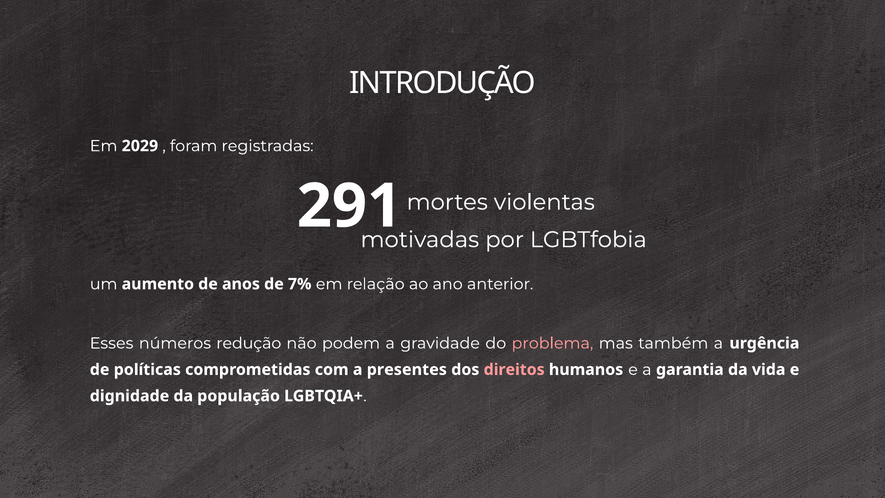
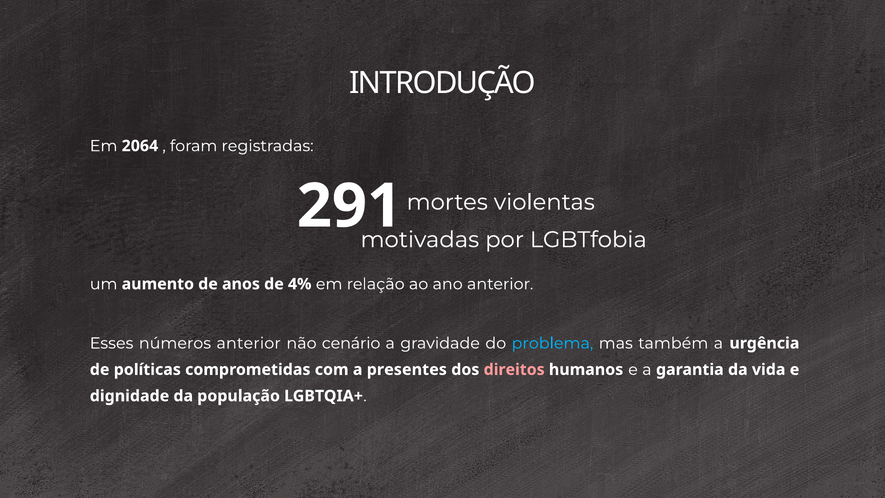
2029: 2029 -> 2064 (140, 146)
7%: 7% -> 4% (300, 284)
números redução: redução -> anterior (249, 343)
podem: podem -> cenário (351, 343)
problema colour: pink -> light blue (552, 343)
